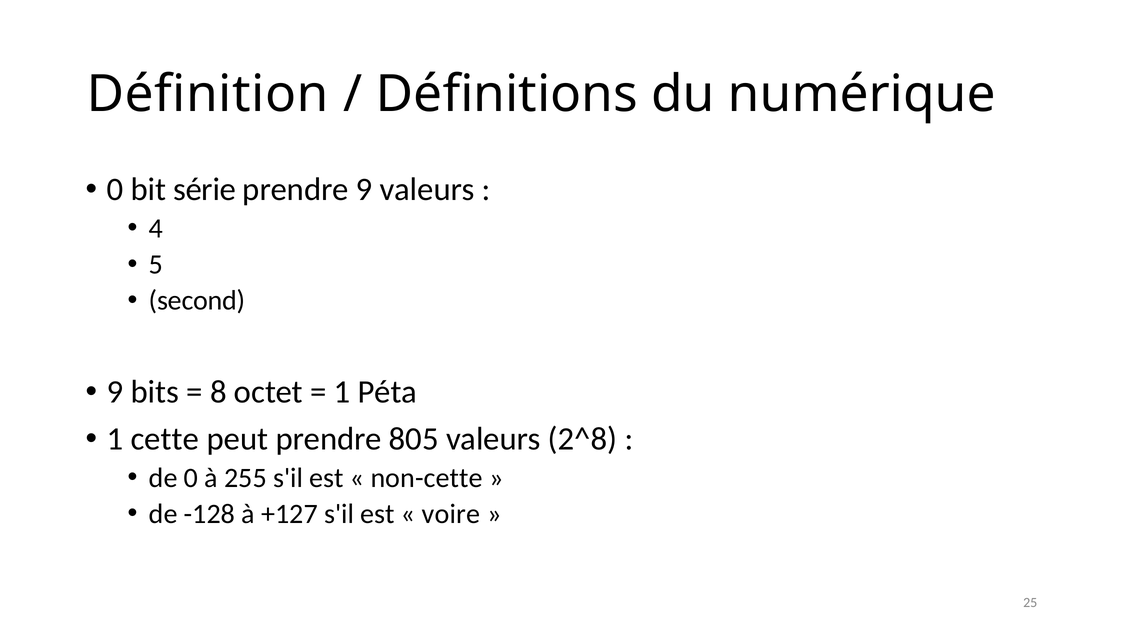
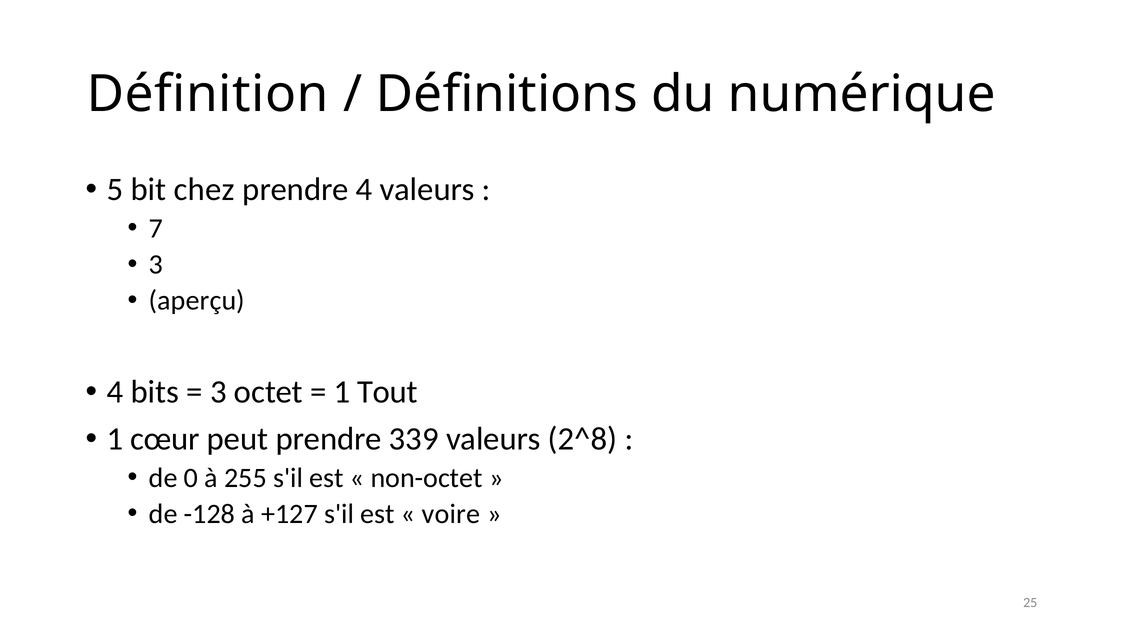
0: 0 -> 5 (115, 190)
série: série -> chez (204, 190)
prendre 9: 9 -> 4 (364, 190)
4: 4 -> 7 (156, 229)
5: 5 -> 3 (156, 265)
second: second -> aperçu (197, 301)
9: 9 -> 4 (115, 392)
8: 8 -> 3 (218, 392)
Péta: Péta -> Tout (388, 392)
cette: cette -> cœur (165, 440)
805: 805 -> 339 (414, 440)
non-cette: non-cette -> non-octet (427, 478)
